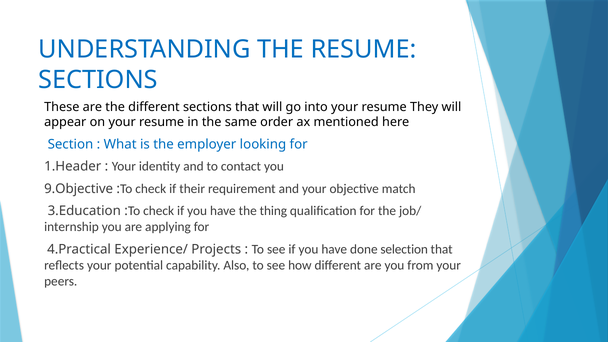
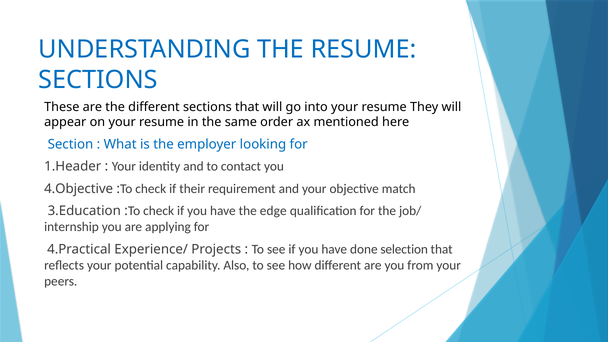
9.Objective: 9.Objective -> 4.Objective (79, 189)
thing: thing -> edge (273, 211)
